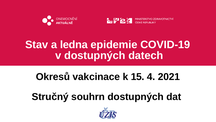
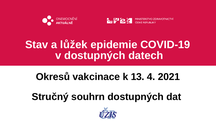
ledna: ledna -> lůžek (74, 44)
15: 15 -> 13 (138, 77)
